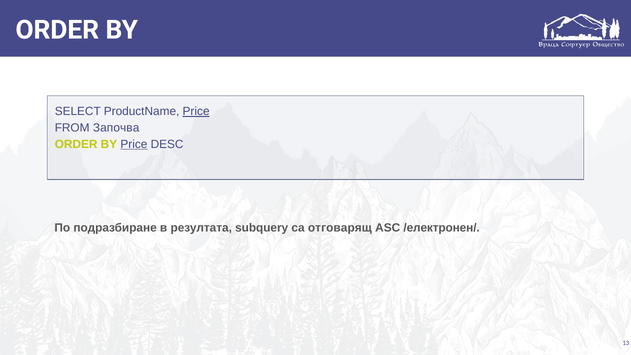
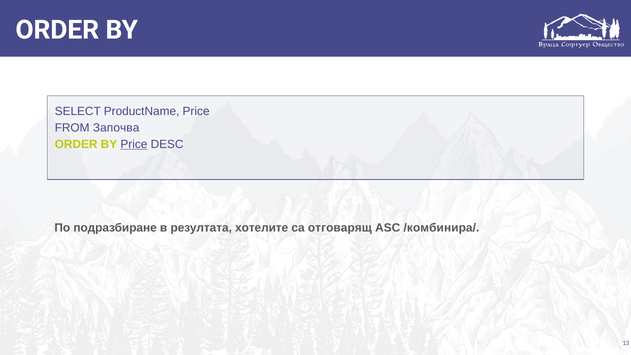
Price underline: present -> none (196, 111)
subquery: subquery -> хотелите (262, 228)
/електронен/: /електронен/ -> /комбинира/ (441, 228)
